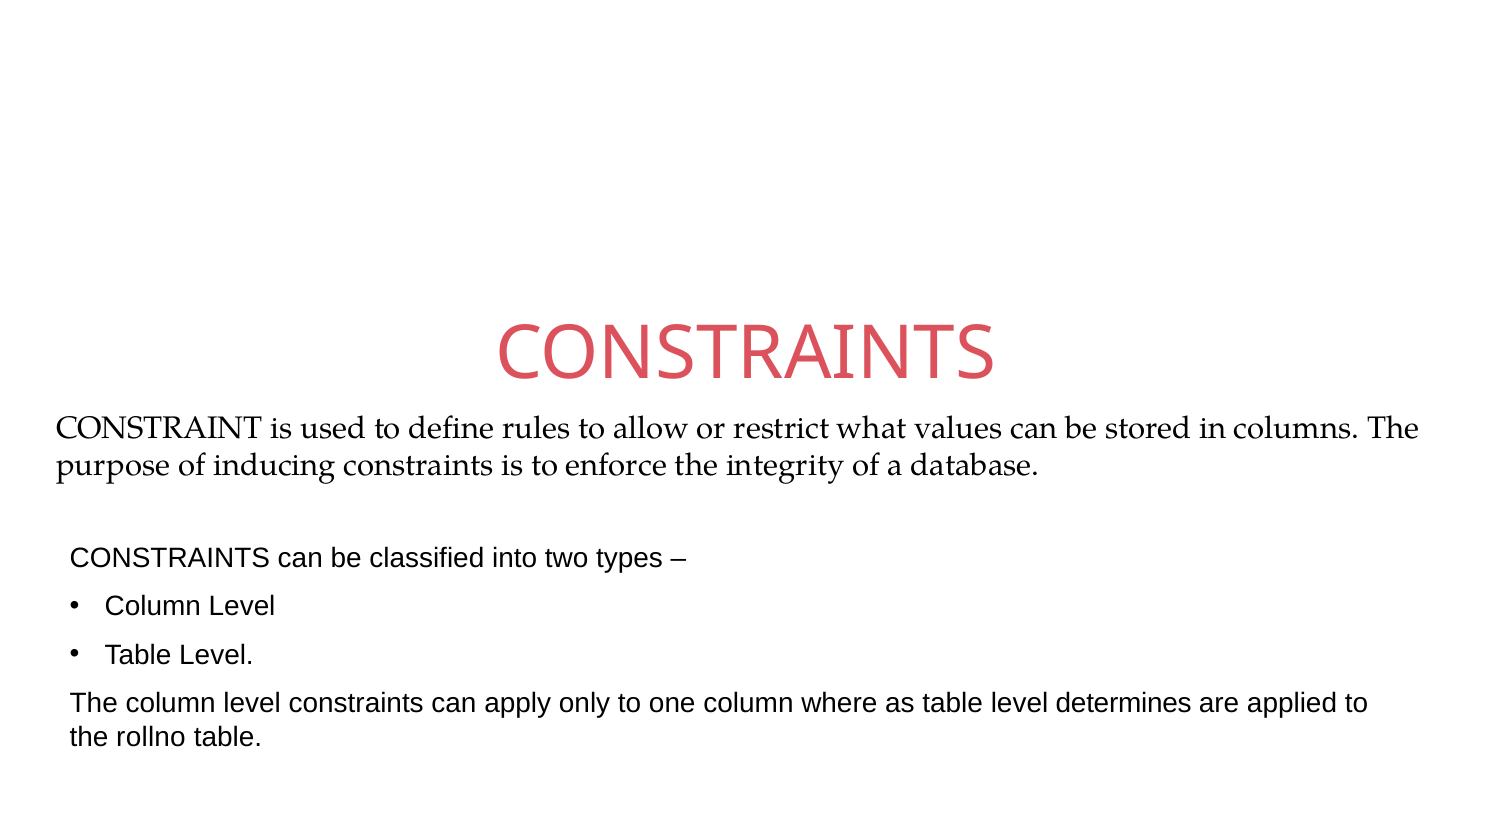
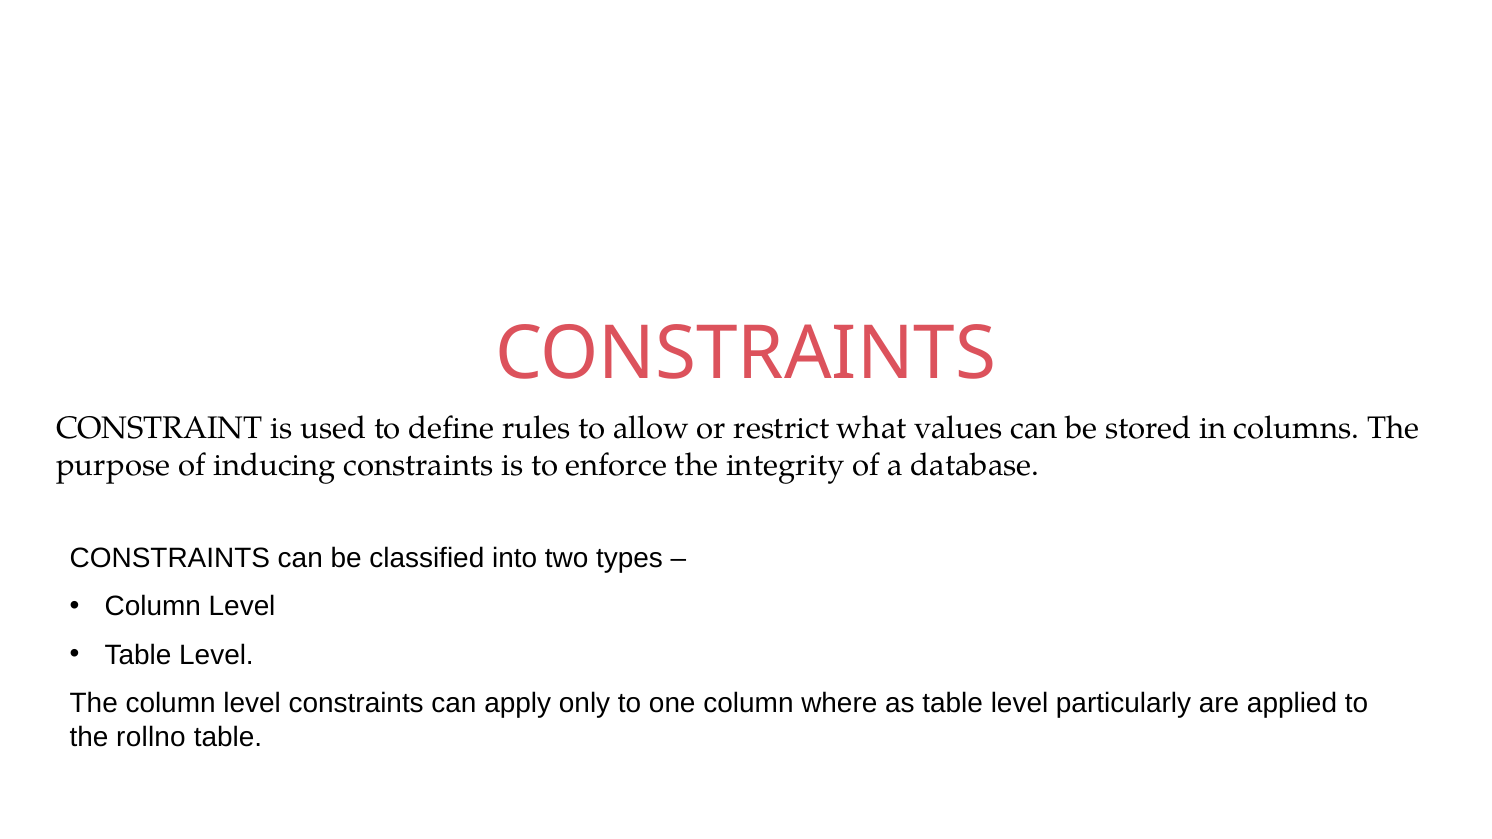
determines: determines -> particularly (1123, 704)
